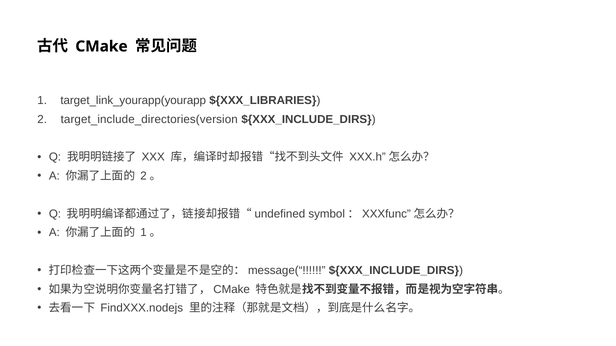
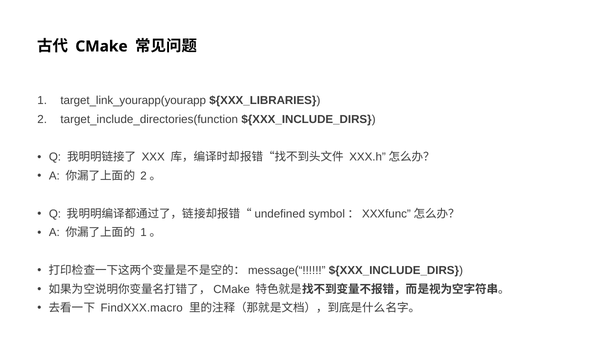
target_include_directories(version: target_include_directories(version -> target_include_directories(function (149, 120)
FindXXX.nodejs: FindXXX.nodejs -> FindXXX.macro (142, 309)
